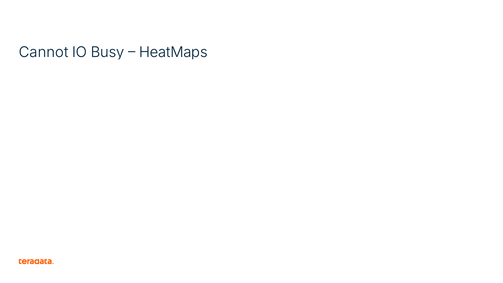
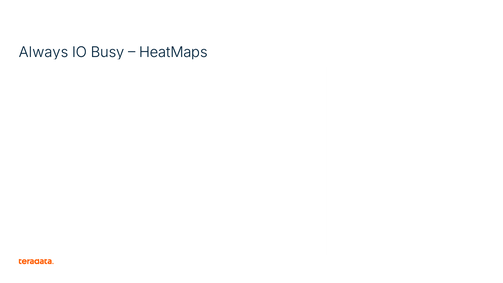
Cannot: Cannot -> Always (44, 52)
